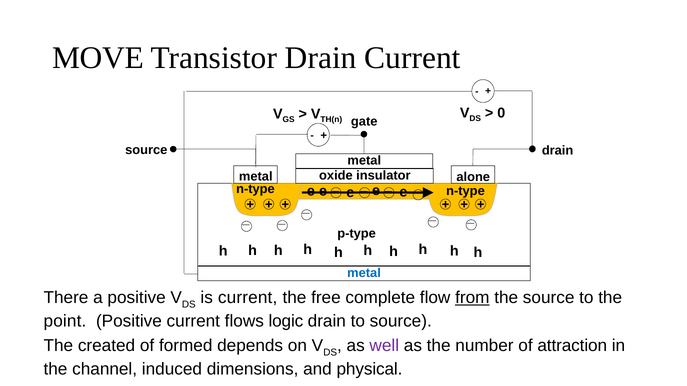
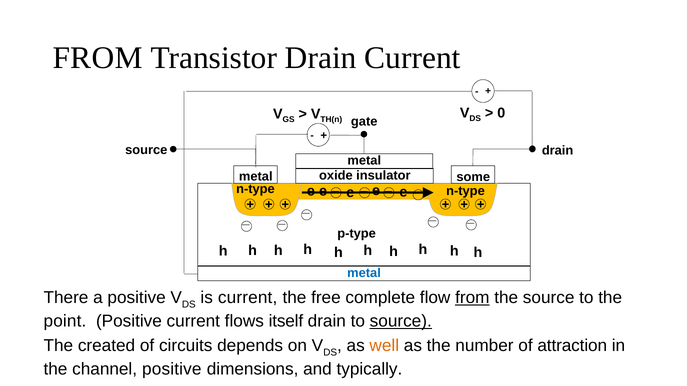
MOVE: MOVE -> FROM (98, 58)
alone: alone -> some (473, 177)
logic: logic -> itself (286, 321)
source underline: none -> present (401, 321)
formed: formed -> circuits (186, 346)
well colour: purple -> orange (384, 346)
channel induced: induced -> positive (172, 370)
physical: physical -> typically (369, 370)
